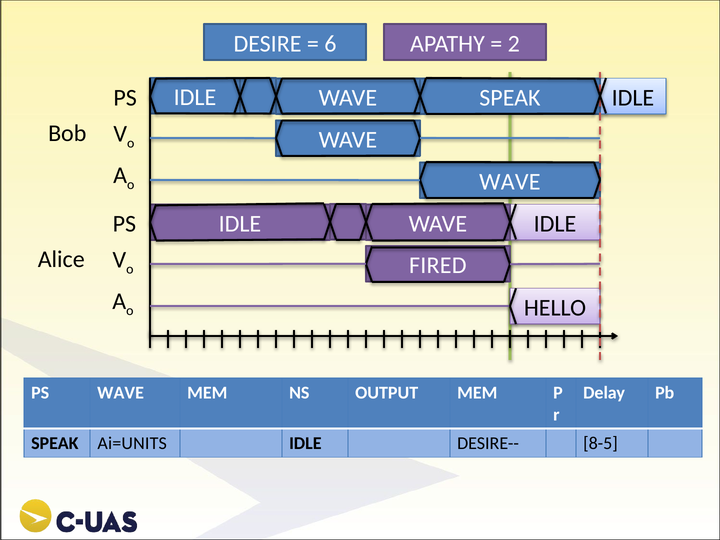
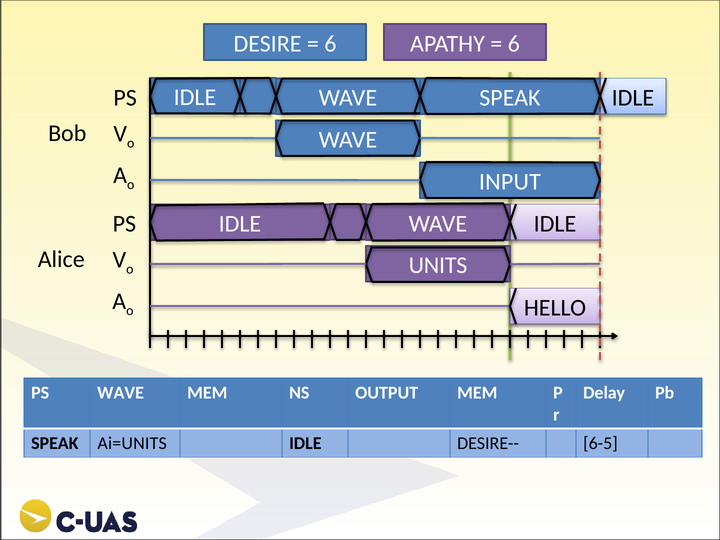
2: 2 -> 6 (514, 44)
WAVE: WAVE -> INPUT (510, 182)
FIRED: FIRED -> UNITS (438, 265)
8-5: 8-5 -> 6-5 (600, 443)
